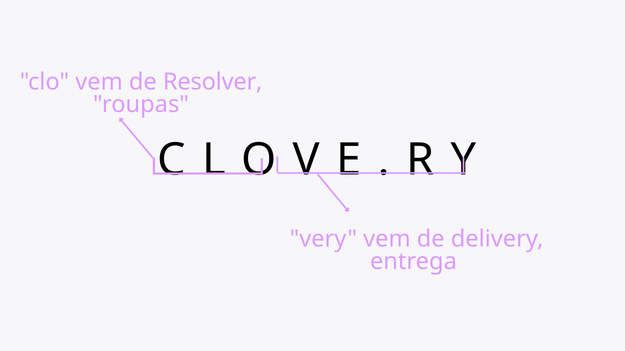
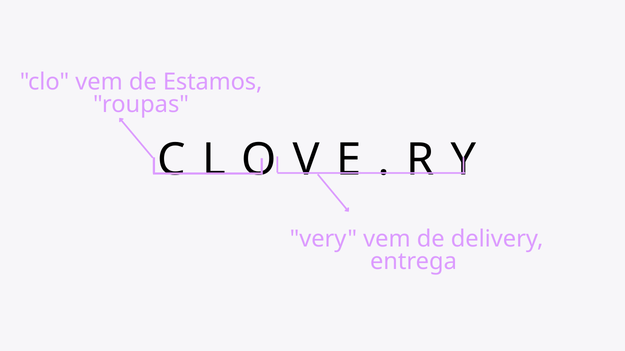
Resolver: Resolver -> Estamos (213, 82)
